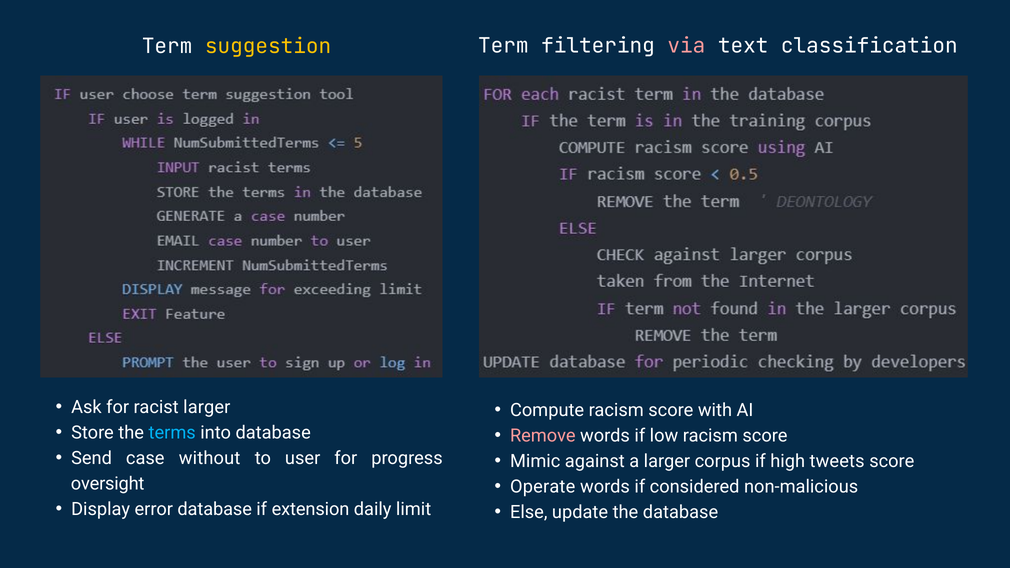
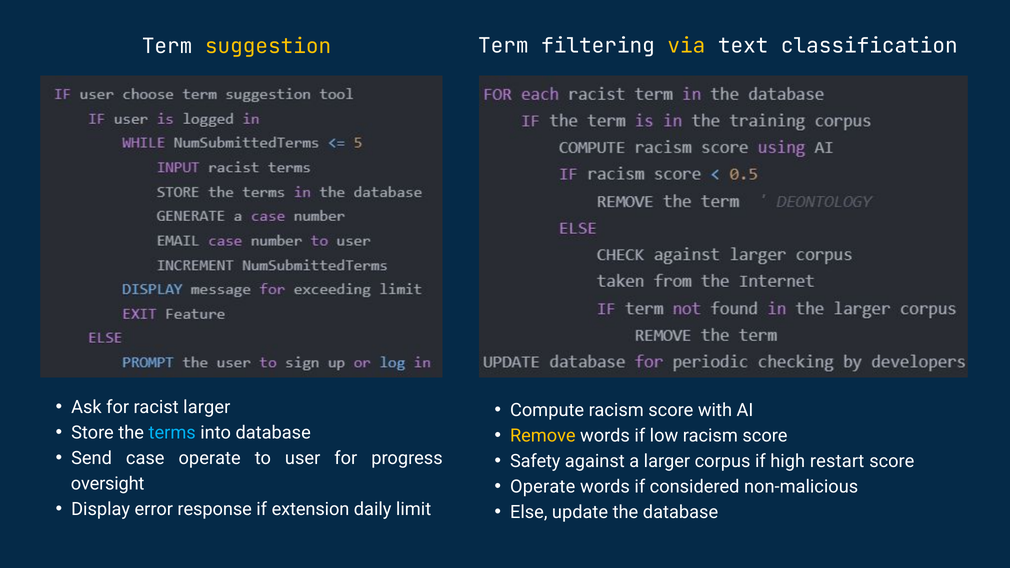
via colour: pink -> yellow (686, 46)
Remove colour: pink -> yellow (543, 436)
case without: without -> operate (210, 458)
Mimic: Mimic -> Safety (535, 461)
tweets: tweets -> restart (837, 461)
error database: database -> response (215, 509)
